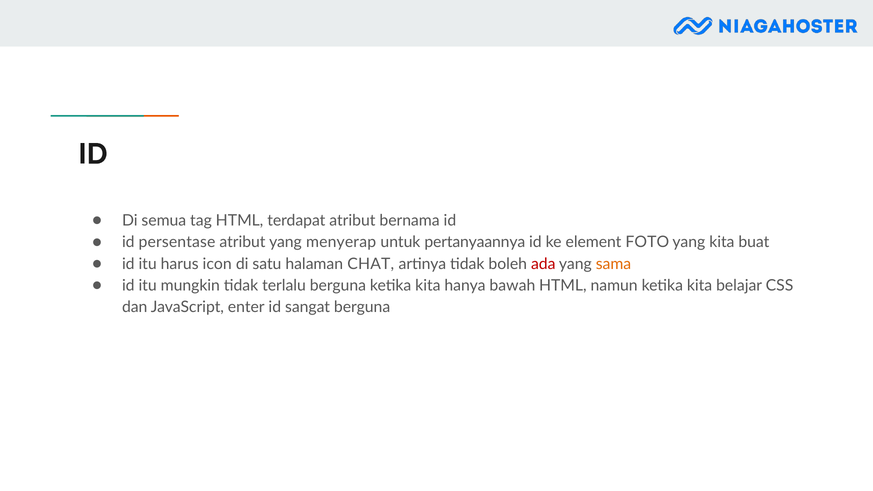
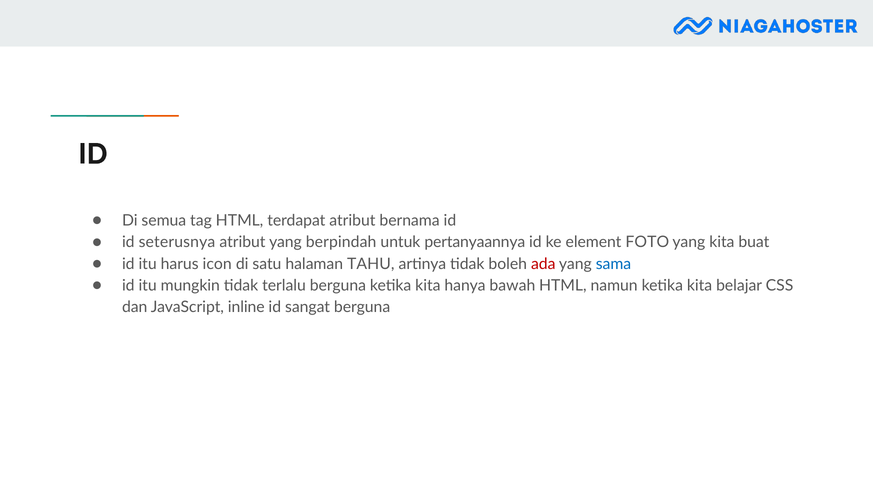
persentase: persentase -> seterusnya (177, 242)
menyerap: menyerap -> berpindah (341, 242)
CHAT: CHAT -> TAHU (371, 264)
sama colour: orange -> blue (613, 264)
enter: enter -> inline (246, 307)
